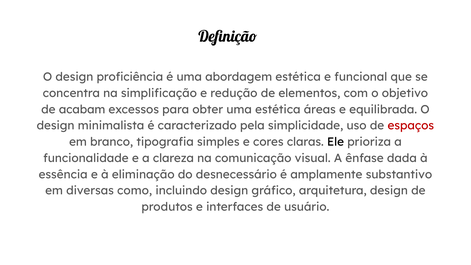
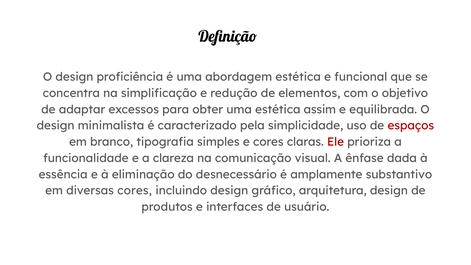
acabam: acabam -> adaptar (82, 109)
áreas: áreas -> assim (320, 109)
Ele colour: black -> red (336, 142)
diversas como: como -> cores (135, 191)
